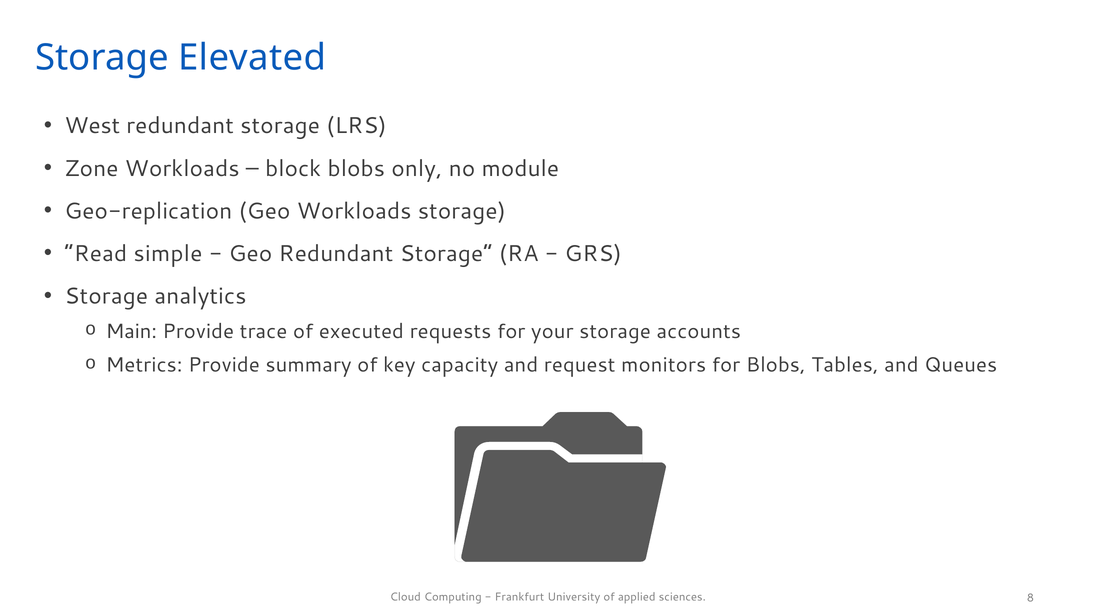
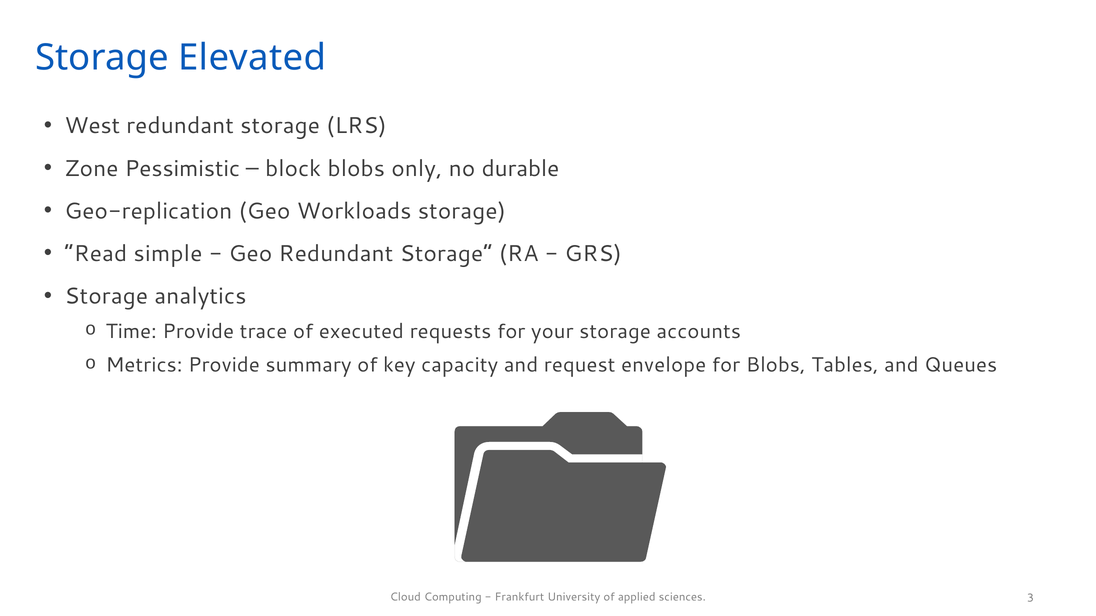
Zone Workloads: Workloads -> Pessimistic (182, 169)
module: module -> durable (520, 169)
Main: Main -> Time (131, 332)
monitors: monitors -> envelope (664, 365)
8: 8 -> 3 (1030, 598)
